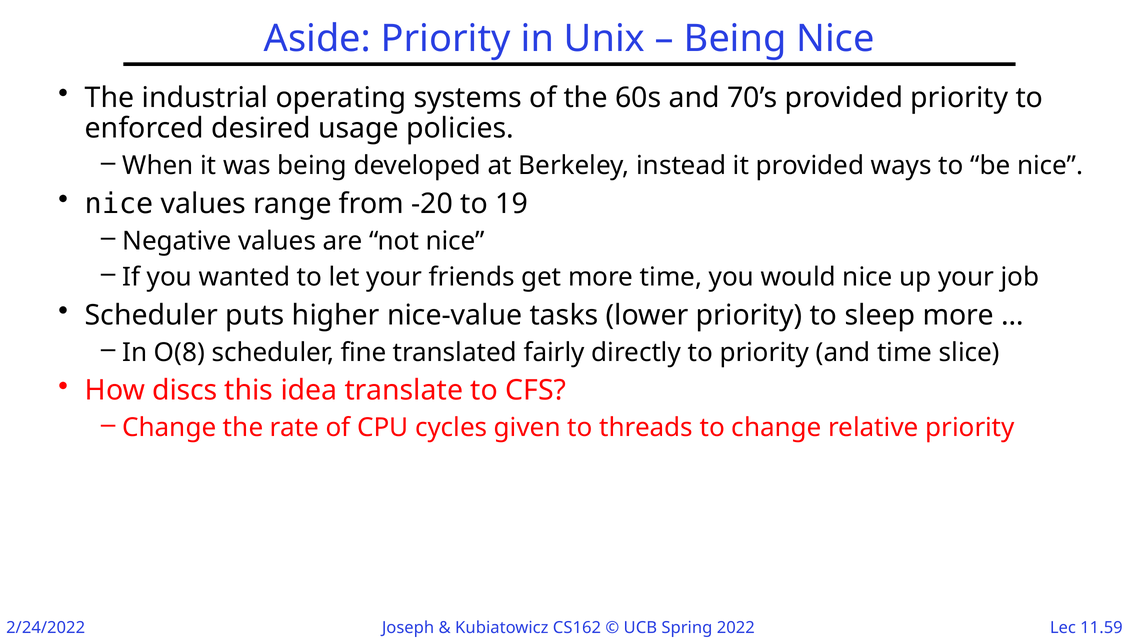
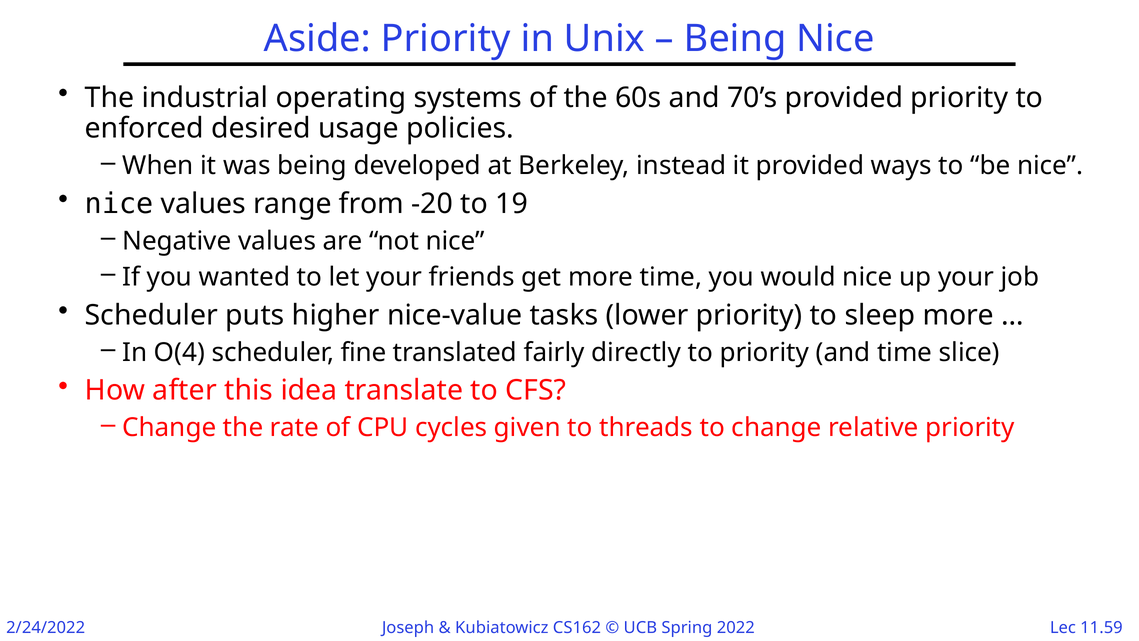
O(8: O(8 -> O(4 (179, 352)
discs: discs -> after (185, 390)
